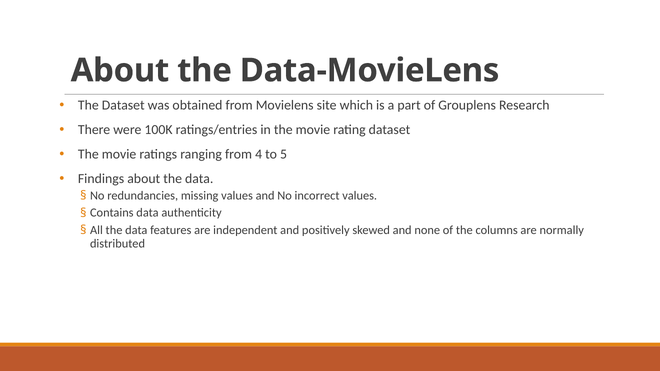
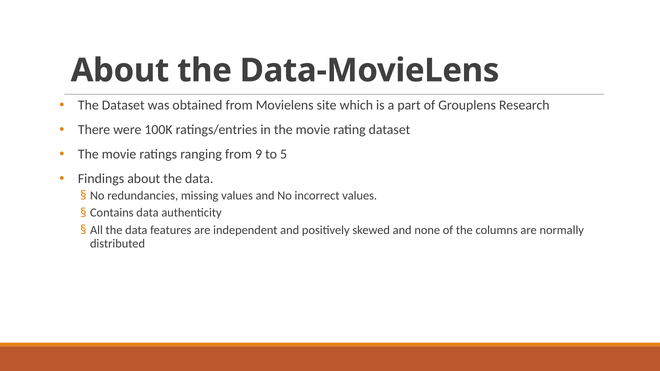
4: 4 -> 9 (259, 154)
